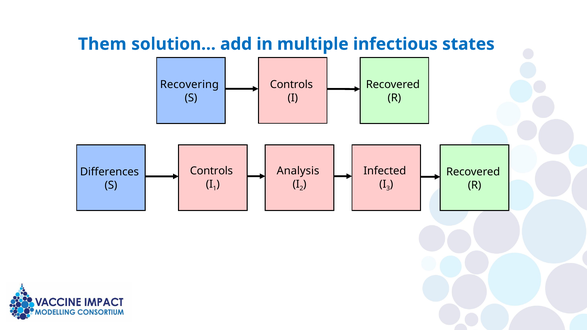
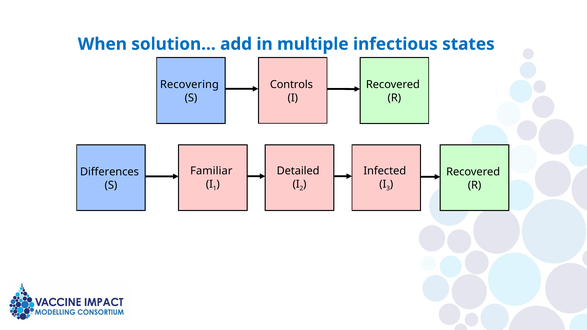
Them: Them -> When (102, 44)
Controls: Controls -> Familiar (211, 171)
Analysis: Analysis -> Detailed (298, 171)
